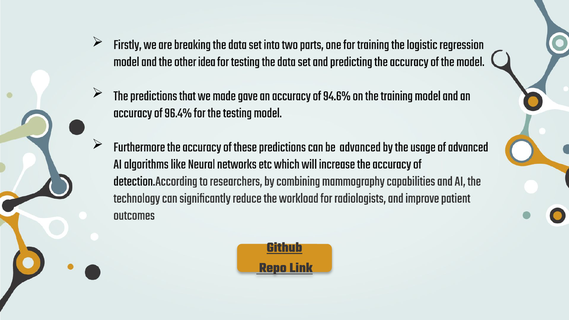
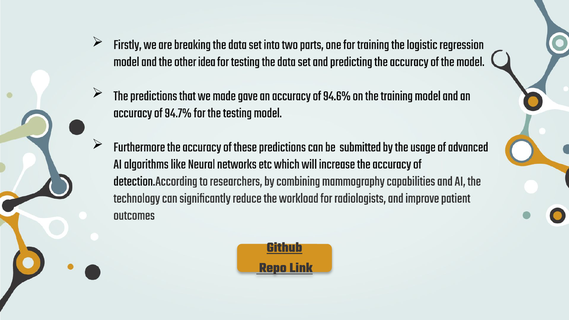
96.4%: 96.4% -> 94.7% (178, 113)
be advanced: advanced -> submitted (360, 147)
